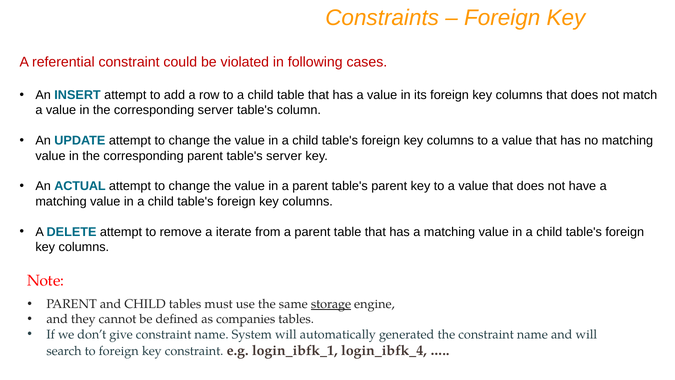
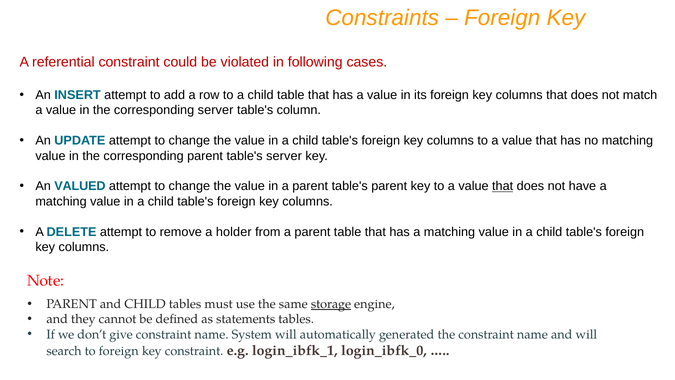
ACTUAL: ACTUAL -> VALUED (80, 186)
that underline: none -> present (503, 186)
iterate: iterate -> holder (234, 232)
companies: companies -> statements (246, 319)
login_ibfk_4: login_ibfk_4 -> login_ibfk_0 (384, 350)
